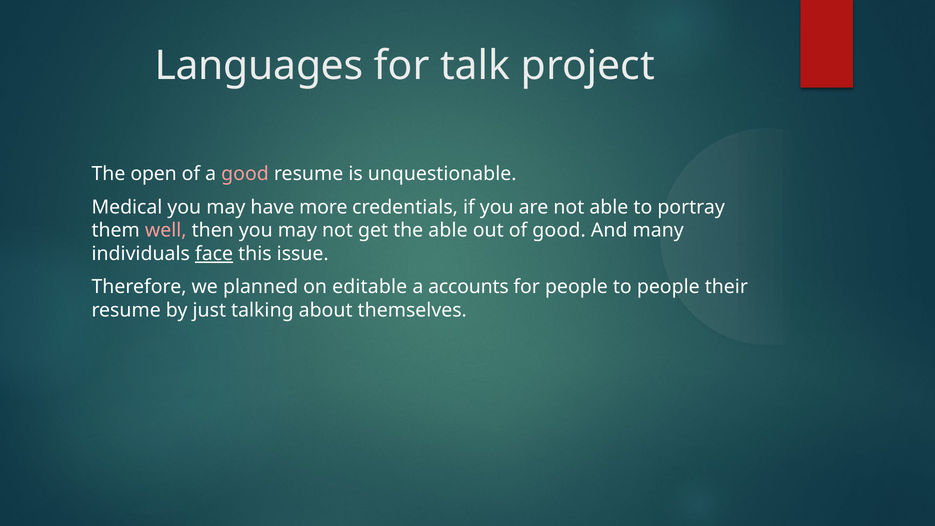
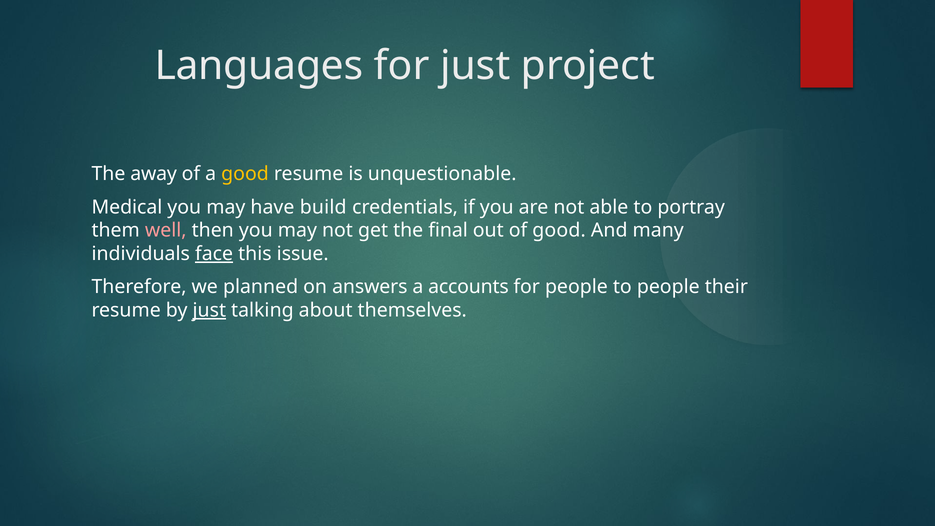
for talk: talk -> just (475, 66)
open: open -> away (154, 174)
good colour: pink -> yellow (245, 174)
more: more -> build (323, 207)
the able: able -> final (448, 230)
editable: editable -> answers (370, 287)
just underline: none -> present (209, 310)
